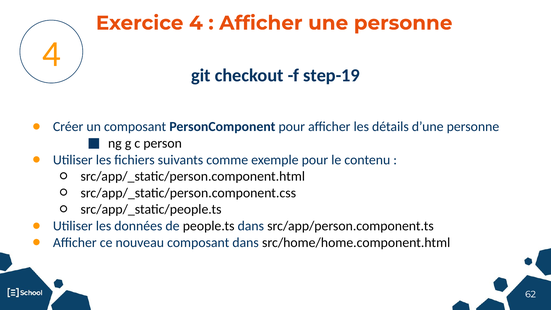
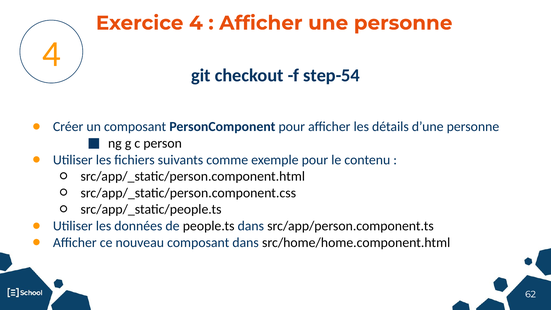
step-19: step-19 -> step-54 (331, 76)
